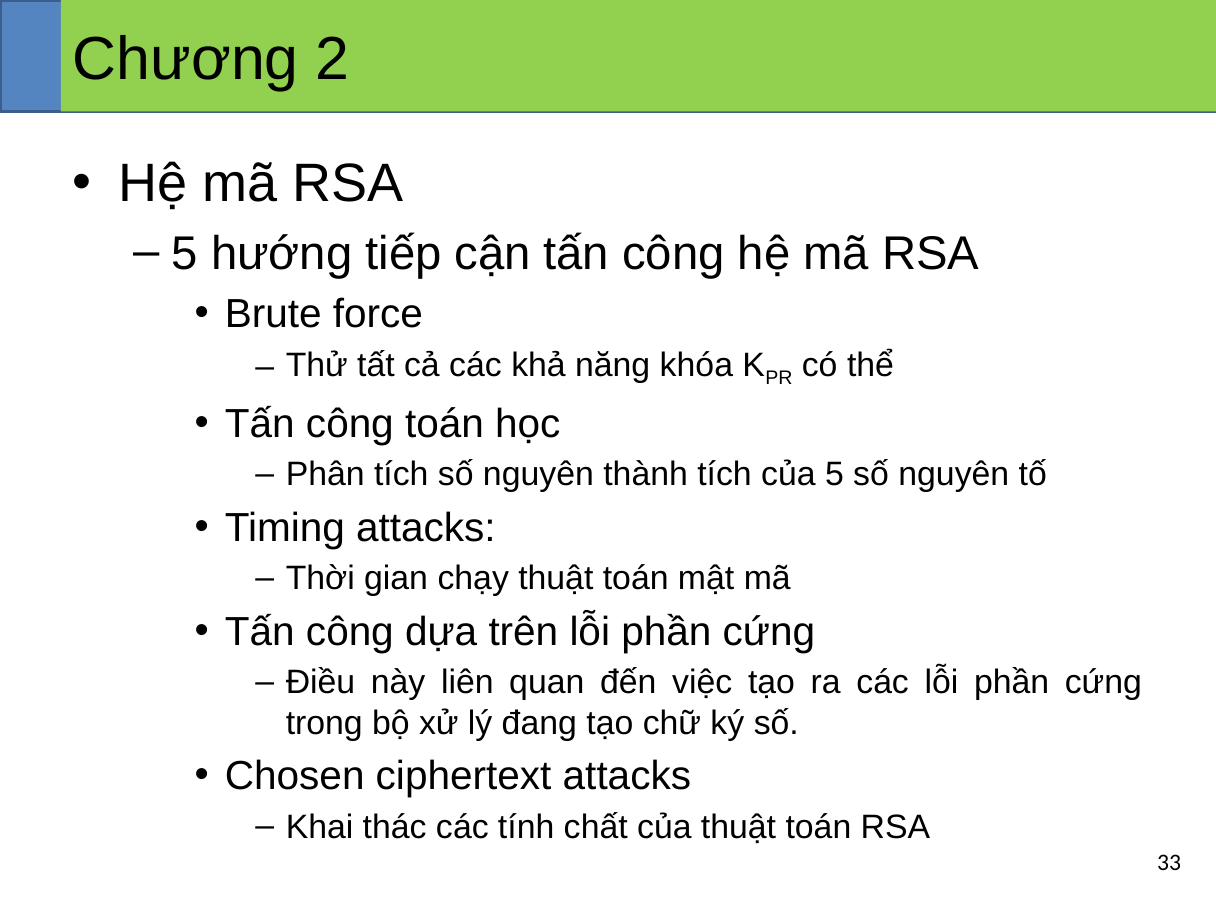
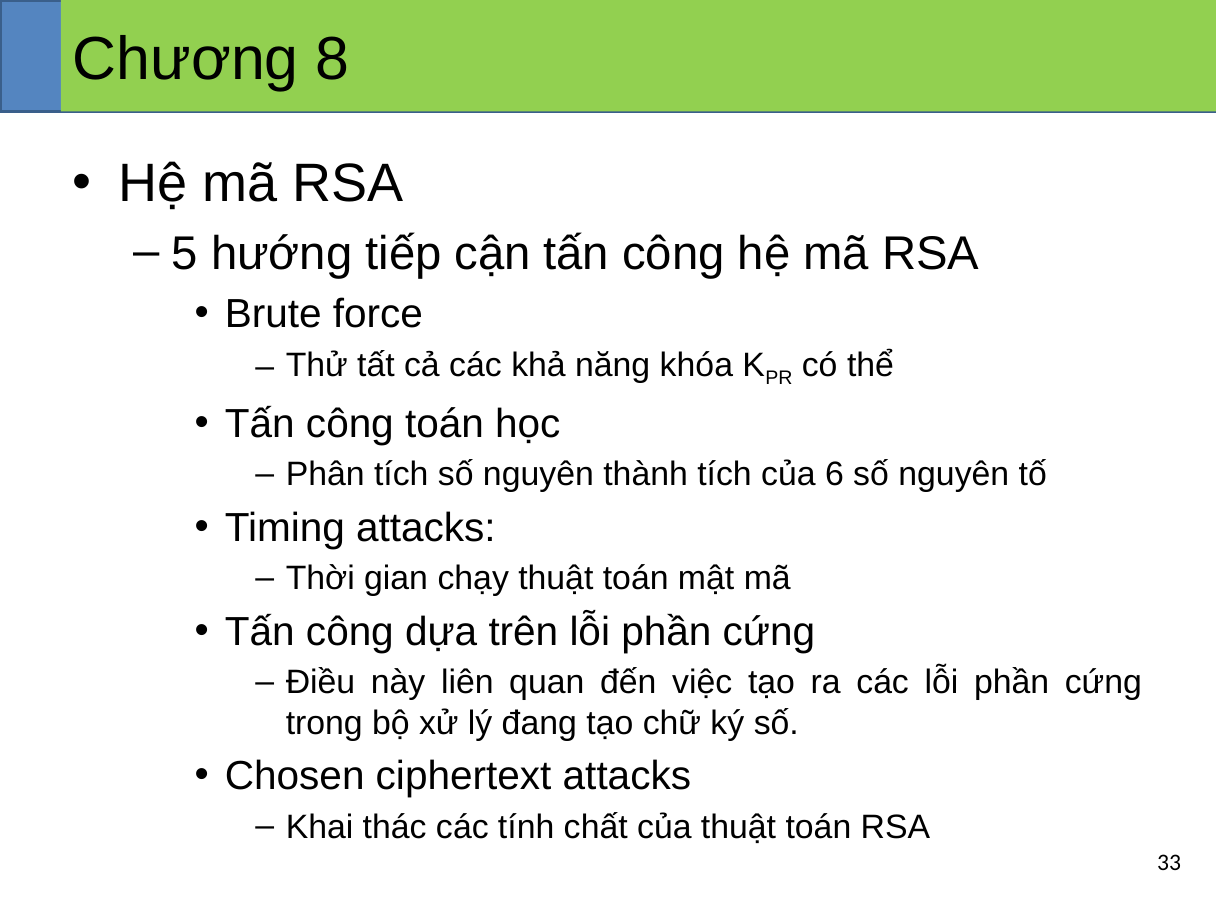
2: 2 -> 8 (332, 60)
5: 5 -> 6 (834, 475)
